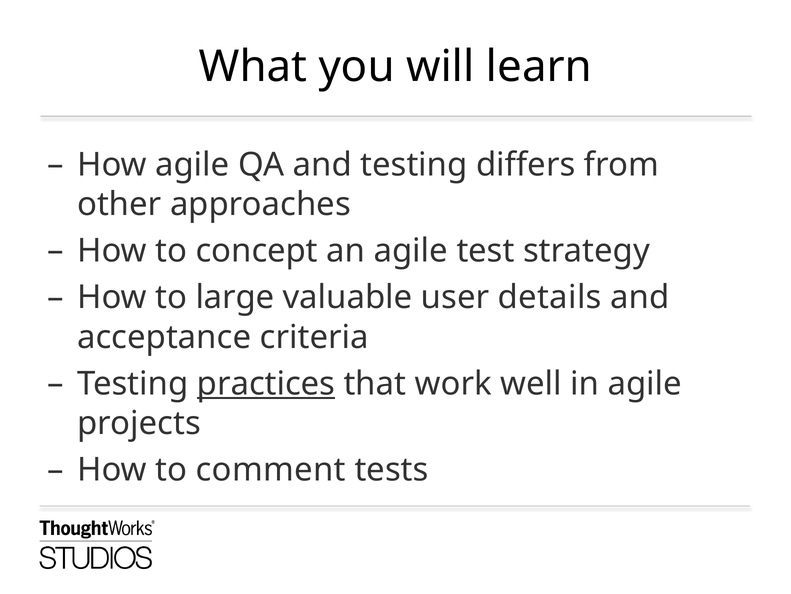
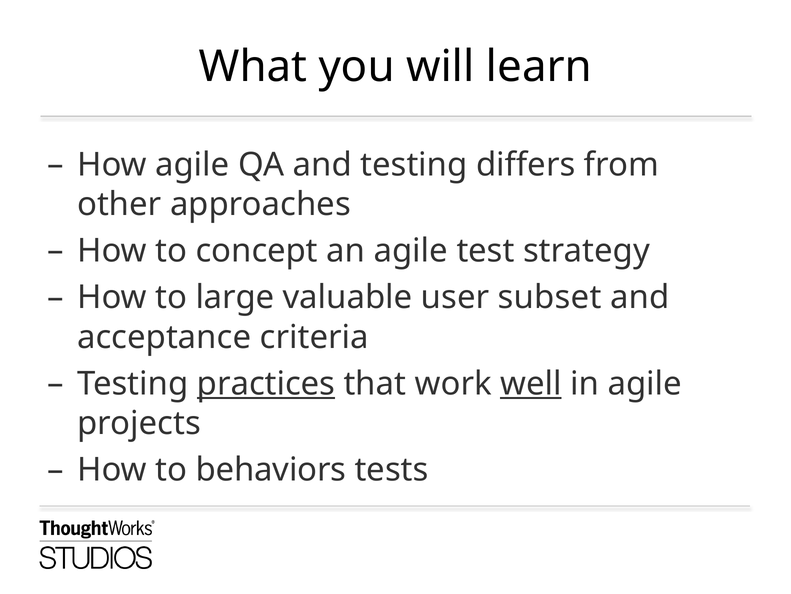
details: details -> subset (550, 297)
well underline: none -> present (531, 383)
comment: comment -> behaviors (271, 469)
